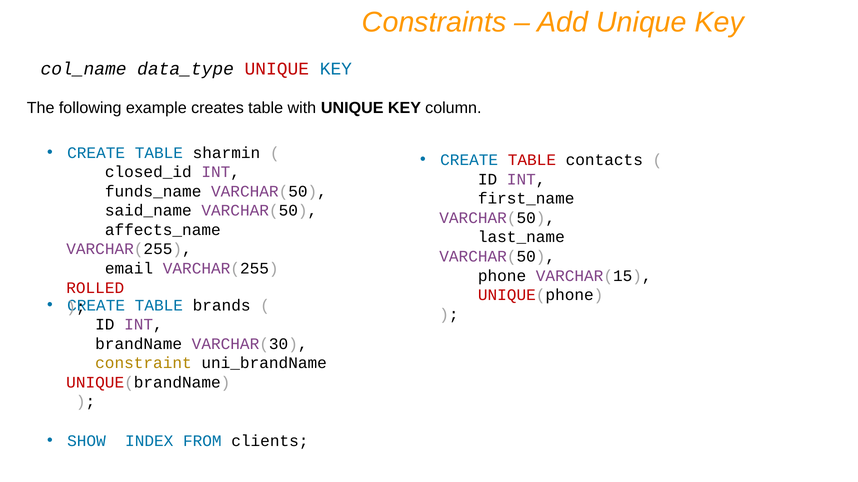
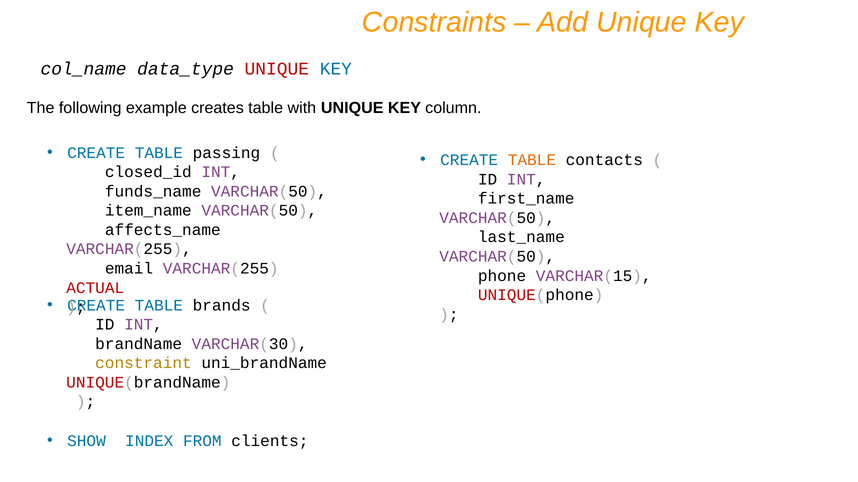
sharmin: sharmin -> passing (226, 153)
TABLE colour: red -> orange (532, 160)
said_name: said_name -> item_name (148, 211)
ROLLED: ROLLED -> ACTUAL (95, 288)
